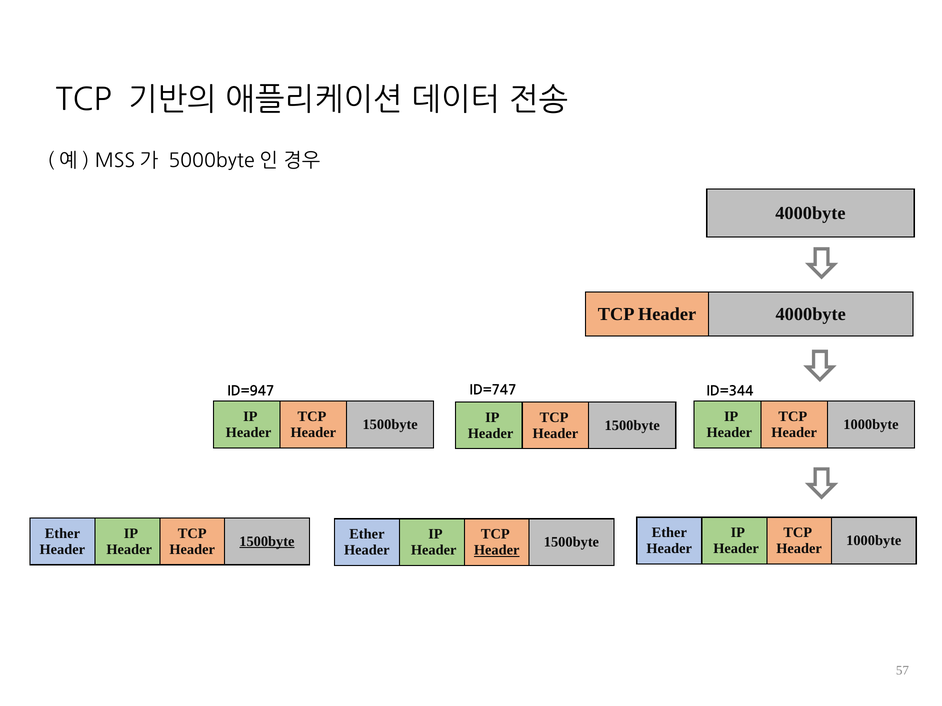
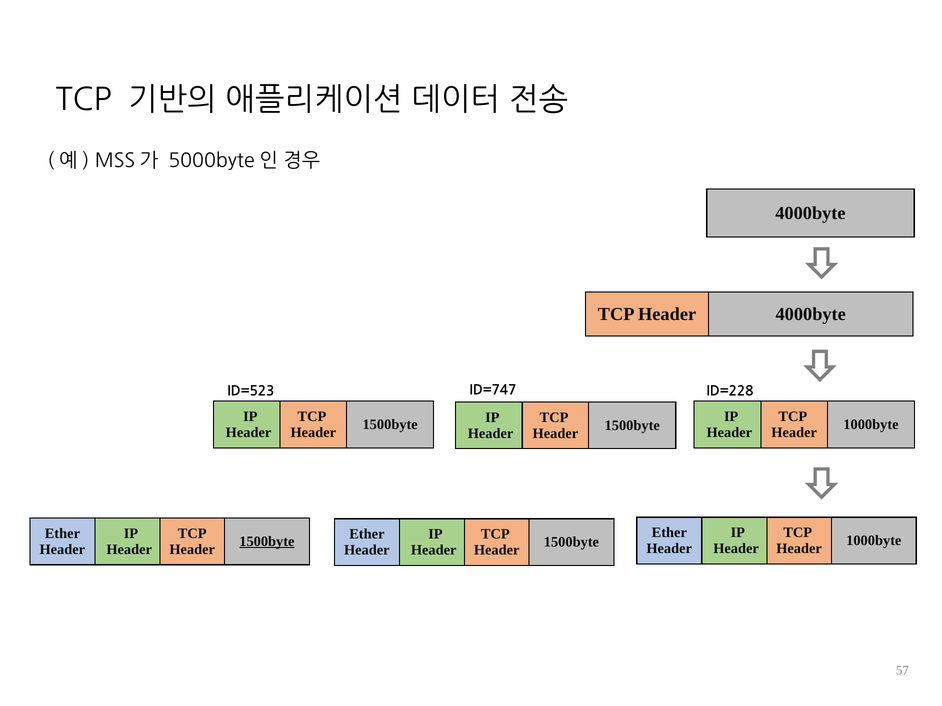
ID=947: ID=947 -> ID=523 (251, 391)
ID=344: ID=344 -> ID=228 (730, 391)
Header underline: present -> none (497, 551)
